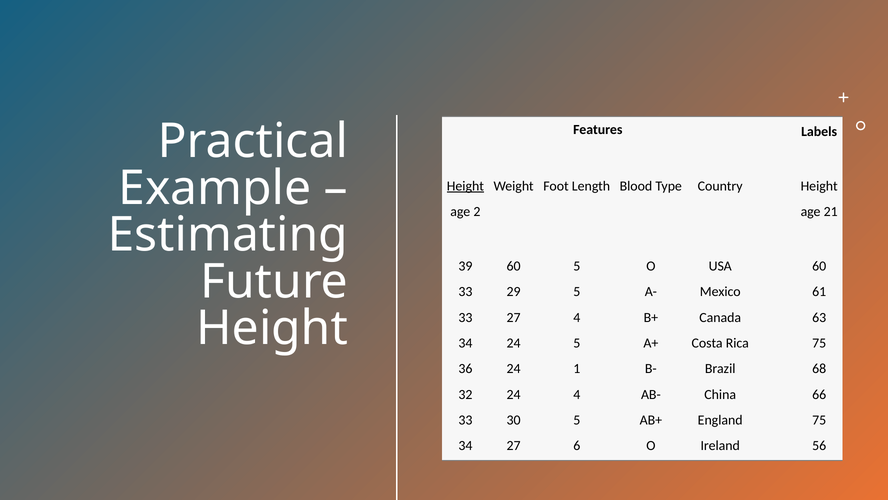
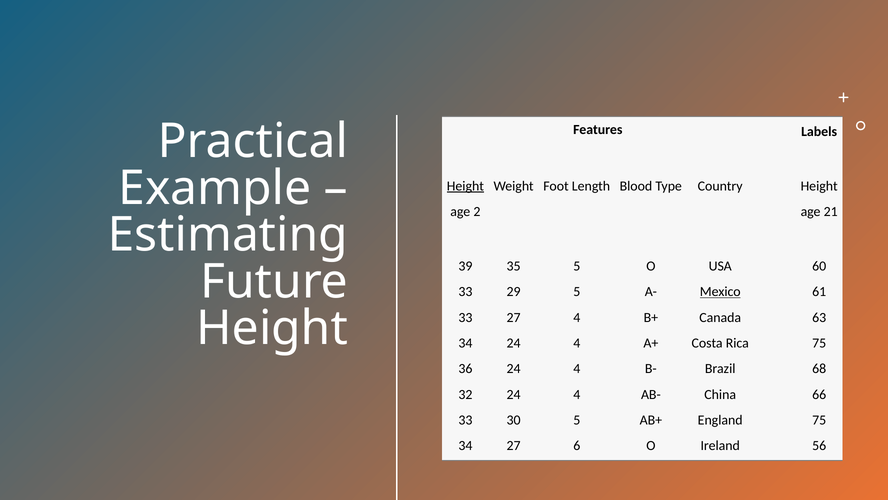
39 60: 60 -> 35 (514, 266)
Mexico underline: none -> present (720, 291)
34 24 5: 5 -> 4 (577, 343)
36 24 1: 1 -> 4 (577, 368)
